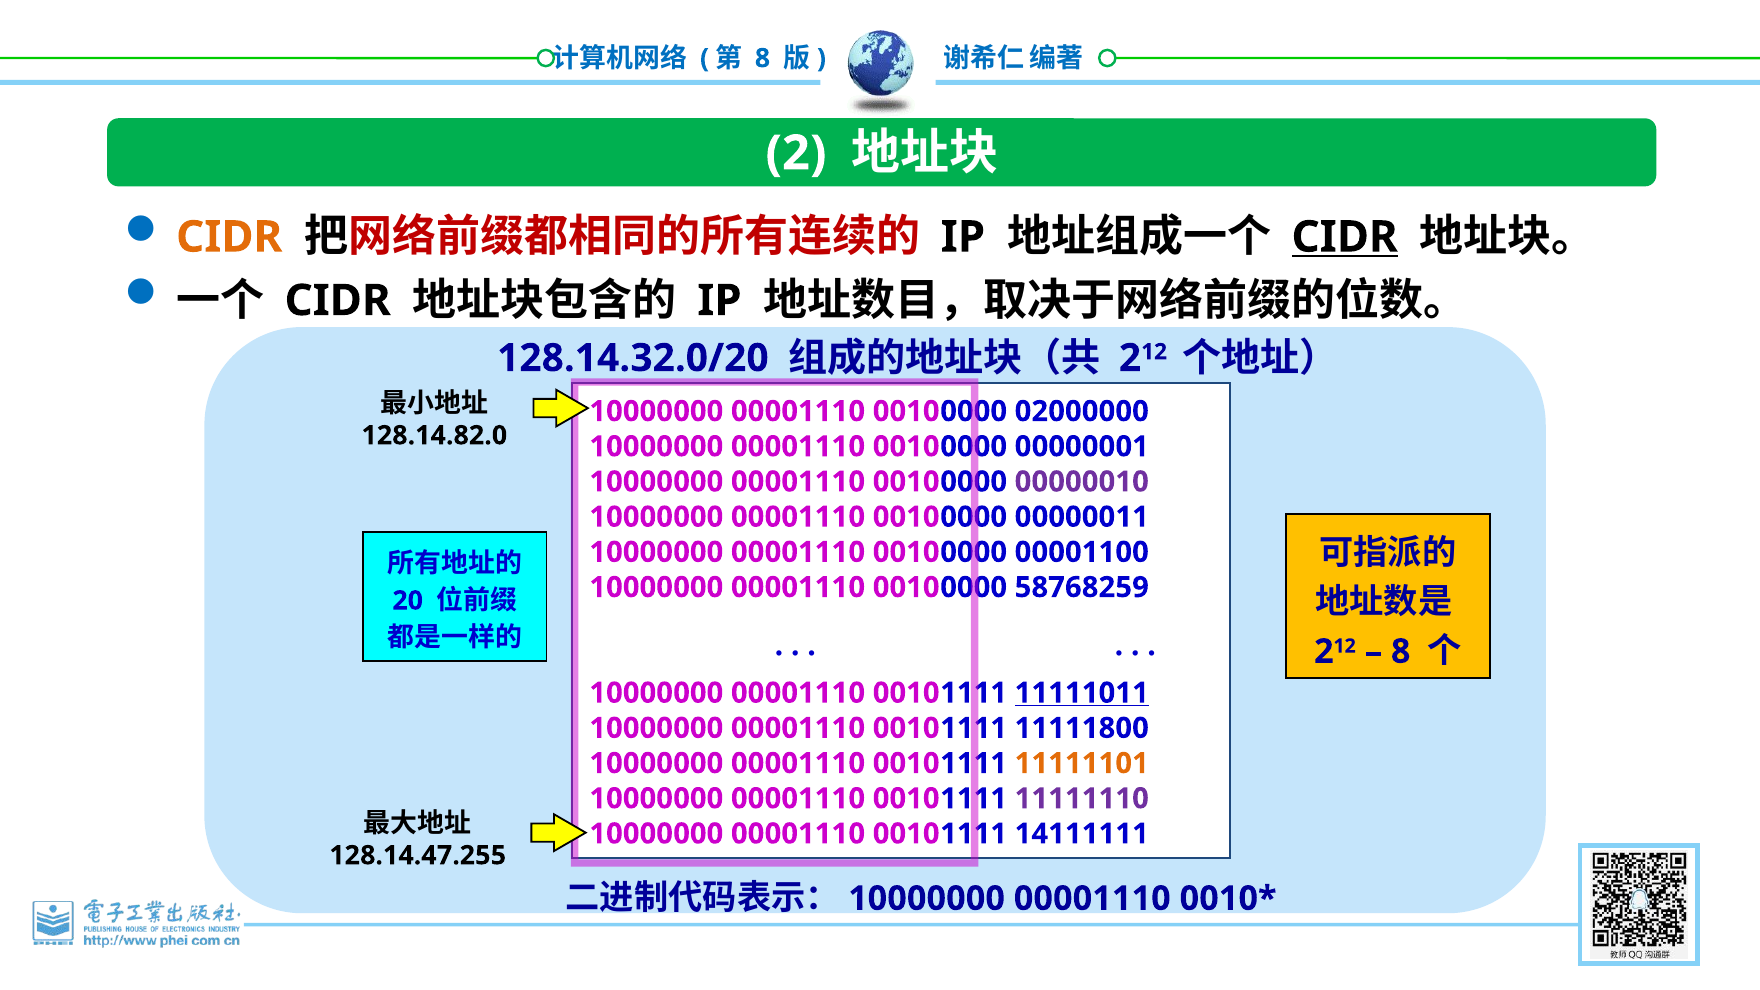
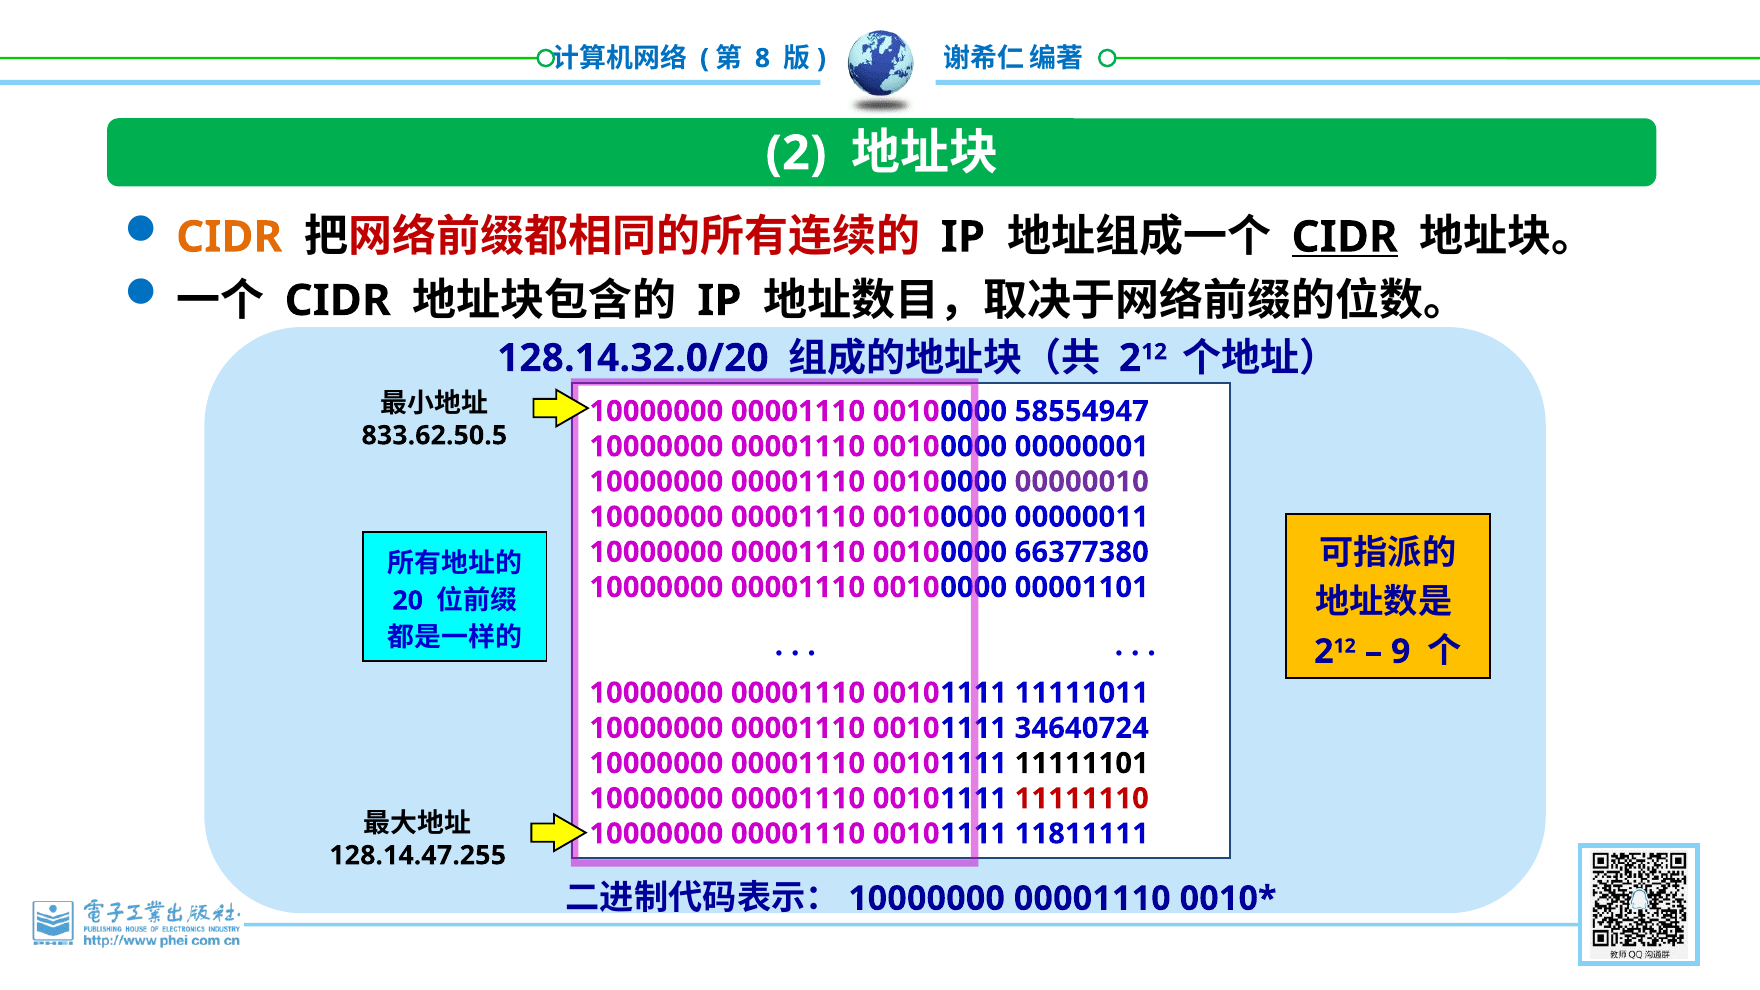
02000000: 02000000 -> 58554947 (1082, 411)
128.14.82.0: 128.14.82.0 -> 833.62.50.5 (434, 435)
00001100: 00001100 -> 66377380 (1082, 552)
58768259: 58768259 -> 00001101 (1082, 587)
8: 8 -> 9 (1401, 652)
11111011 underline: present -> none (1082, 693)
11111800: 11111800 -> 34640724 (1082, 728)
11111101 colour: orange -> black (1082, 763)
11111110 colour: purple -> red (1082, 799)
14111111: 14111111 -> 11811111 (1082, 834)
